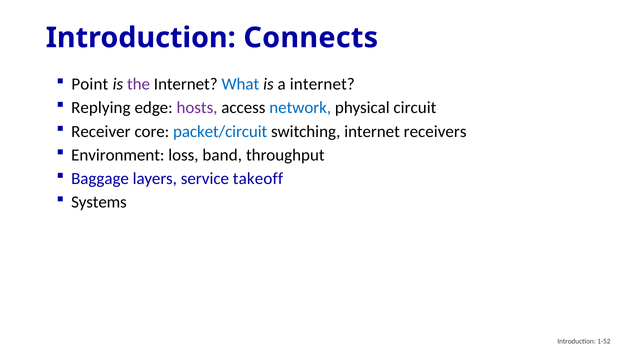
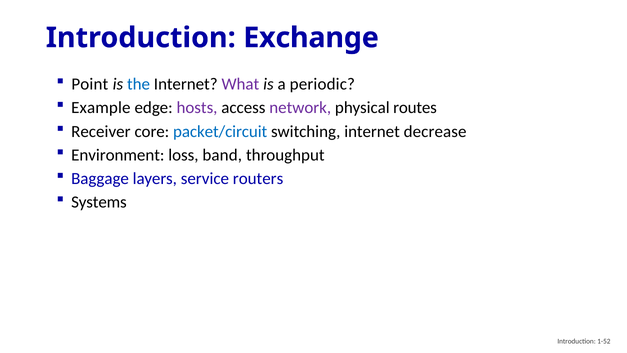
Connects: Connects -> Exchange (311, 38)
the colour: purple -> blue (139, 84)
What colour: blue -> purple (240, 84)
a internet: internet -> periodic (322, 84)
Replying: Replying -> Example (101, 108)
network colour: blue -> purple (300, 108)
circuit: circuit -> routes (415, 108)
receivers: receivers -> decrease (435, 131)
takeoff: takeoff -> routers (258, 179)
